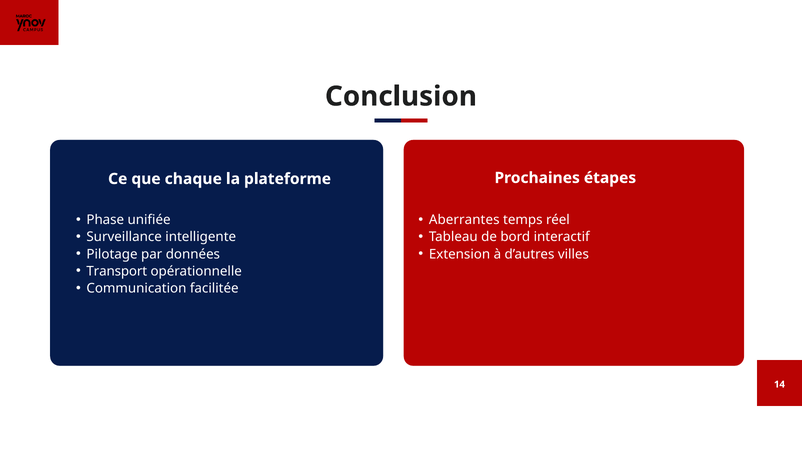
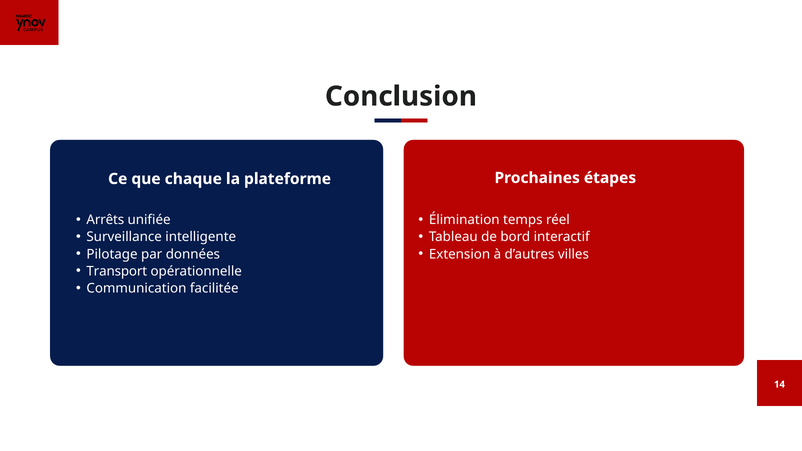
Phase: Phase -> Arrêts (105, 220)
Aberrantes: Aberrantes -> Élimination (464, 220)
